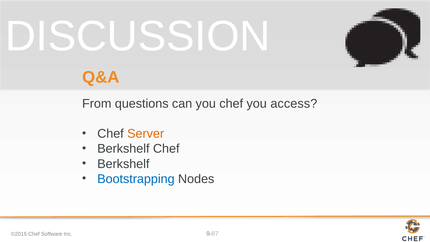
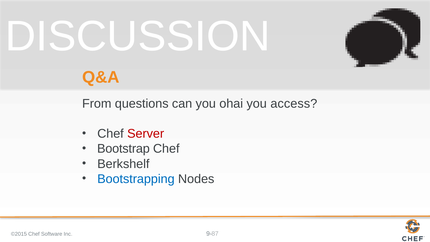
you chef: chef -> ohai (231, 104)
Server colour: orange -> red (146, 134)
Berkshelf: Berkshelf -> Bootstrap (123, 149)
